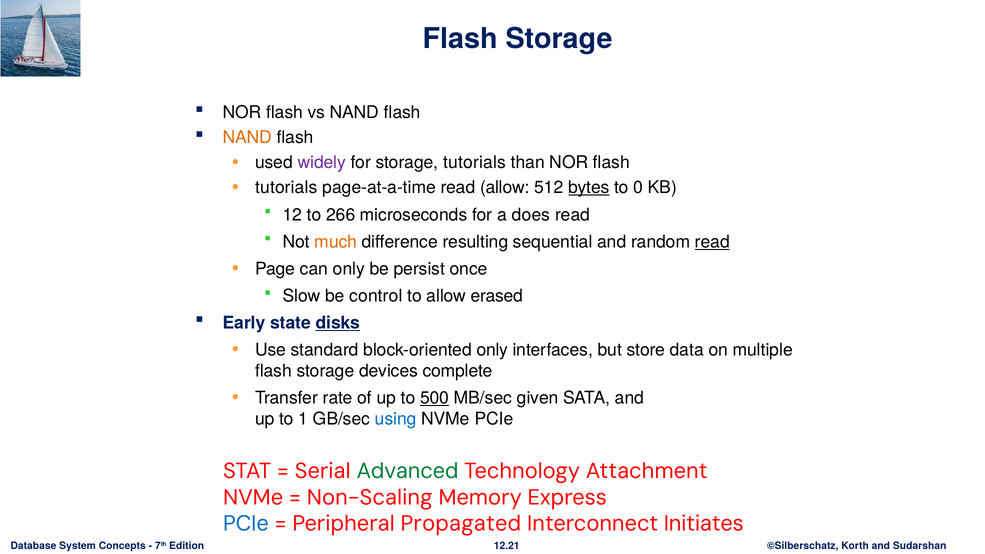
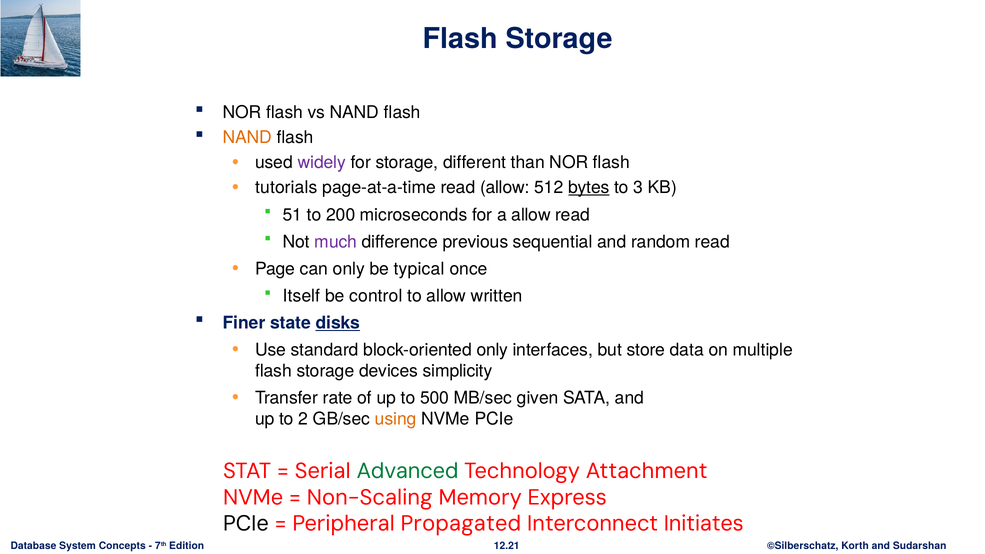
storage tutorials: tutorials -> different (475, 163)
0: 0 -> 3 (638, 187)
12: 12 -> 51 (292, 215)
266: 266 -> 200 (341, 215)
a does: does -> allow (531, 215)
much colour: orange -> purple (336, 242)
resulting: resulting -> previous (475, 242)
read underline: present -> none (712, 242)
persist: persist -> typical (419, 269)
Slow: Slow -> Itself (302, 296)
erased: erased -> written (497, 296)
Early: Early -> Finer (244, 323)
complete: complete -> simplicity (458, 371)
500 underline: present -> none (435, 398)
1: 1 -> 2 (303, 419)
using colour: blue -> orange (396, 419)
PCIe colour: blue -> black (246, 524)
